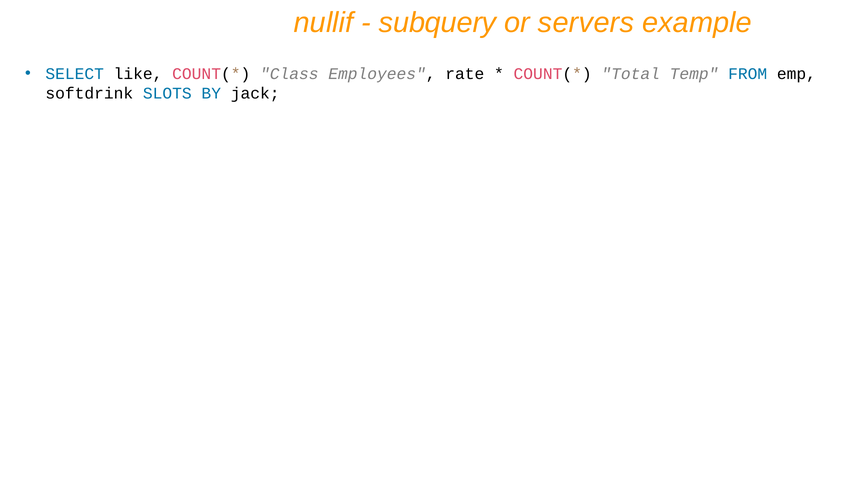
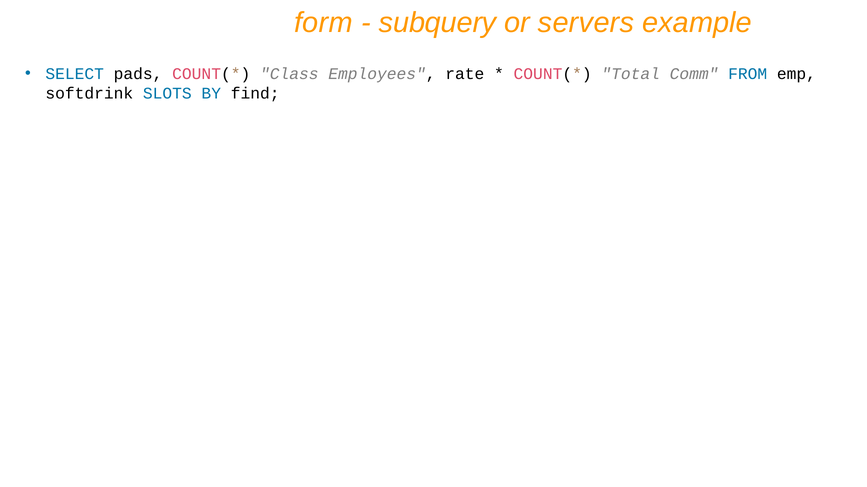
nullif: nullif -> form (323, 23)
like: like -> pads (138, 74)
Temp: Temp -> Comm (694, 74)
jack: jack -> find (255, 93)
